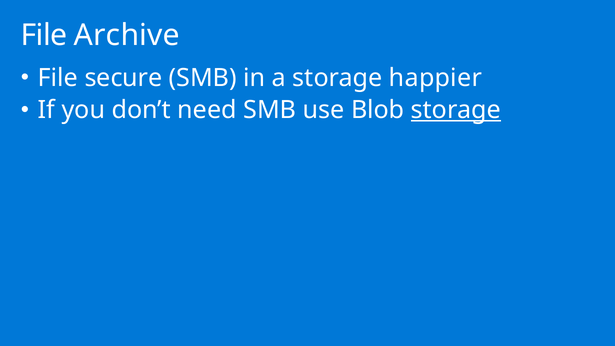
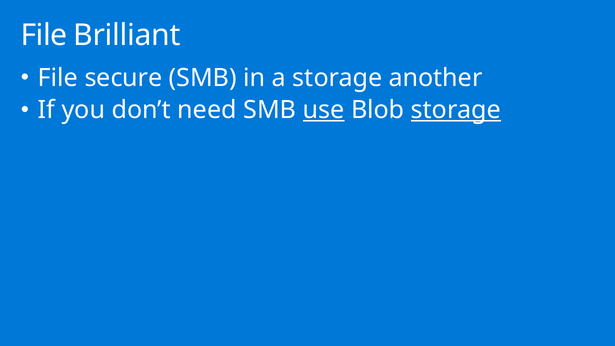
Archive: Archive -> Brilliant (127, 35)
happier: happier -> another (436, 78)
use underline: none -> present (324, 110)
